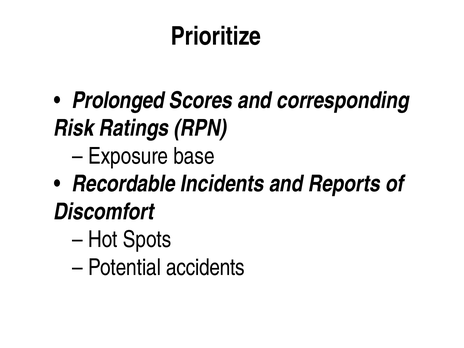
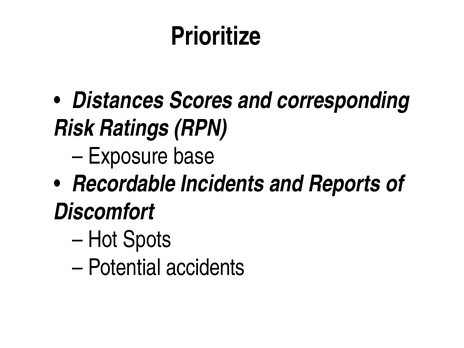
Prolonged: Prolonged -> Distances (118, 100)
